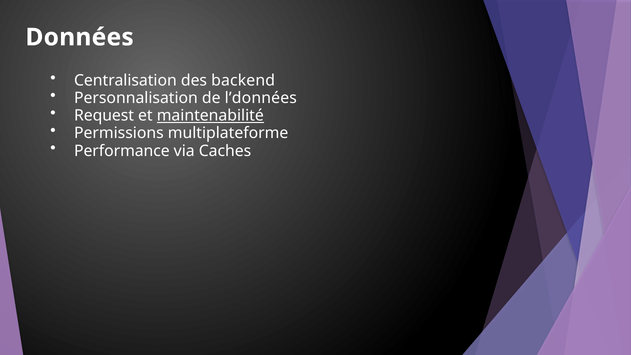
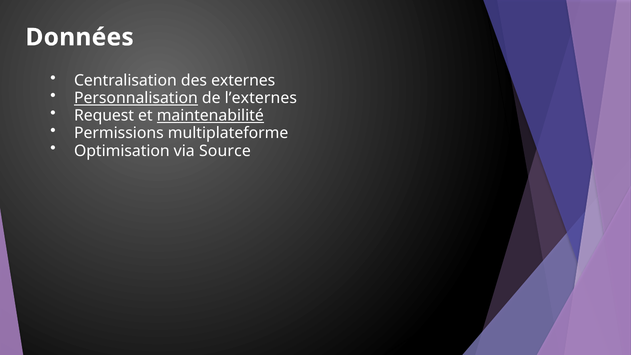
backend: backend -> externes (243, 81)
Personnalisation underline: none -> present (136, 98)
l’données: l’données -> l’externes (261, 98)
Performance: Performance -> Optimisation (122, 151)
Caches: Caches -> Source (225, 151)
